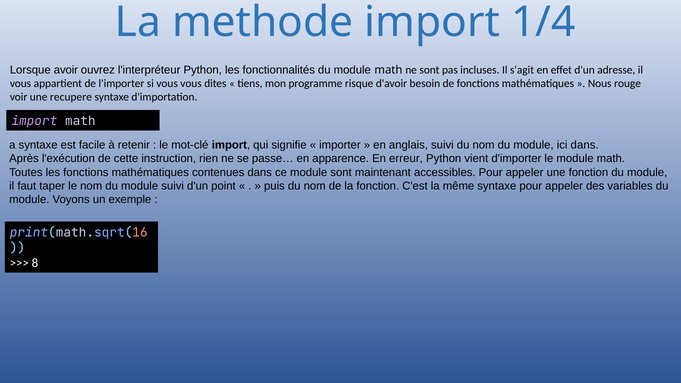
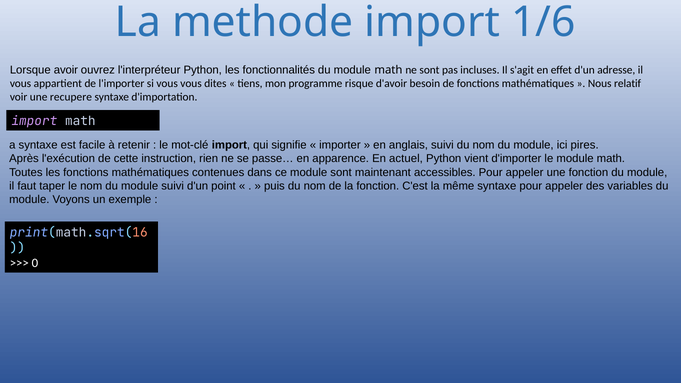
1/4: 1/4 -> 1/6 (543, 22)
rouge: rouge -> relatif (628, 83)
ici dans: dans -> pires (585, 145)
erreur: erreur -> actuel (406, 159)
8: 8 -> 0 (35, 263)
